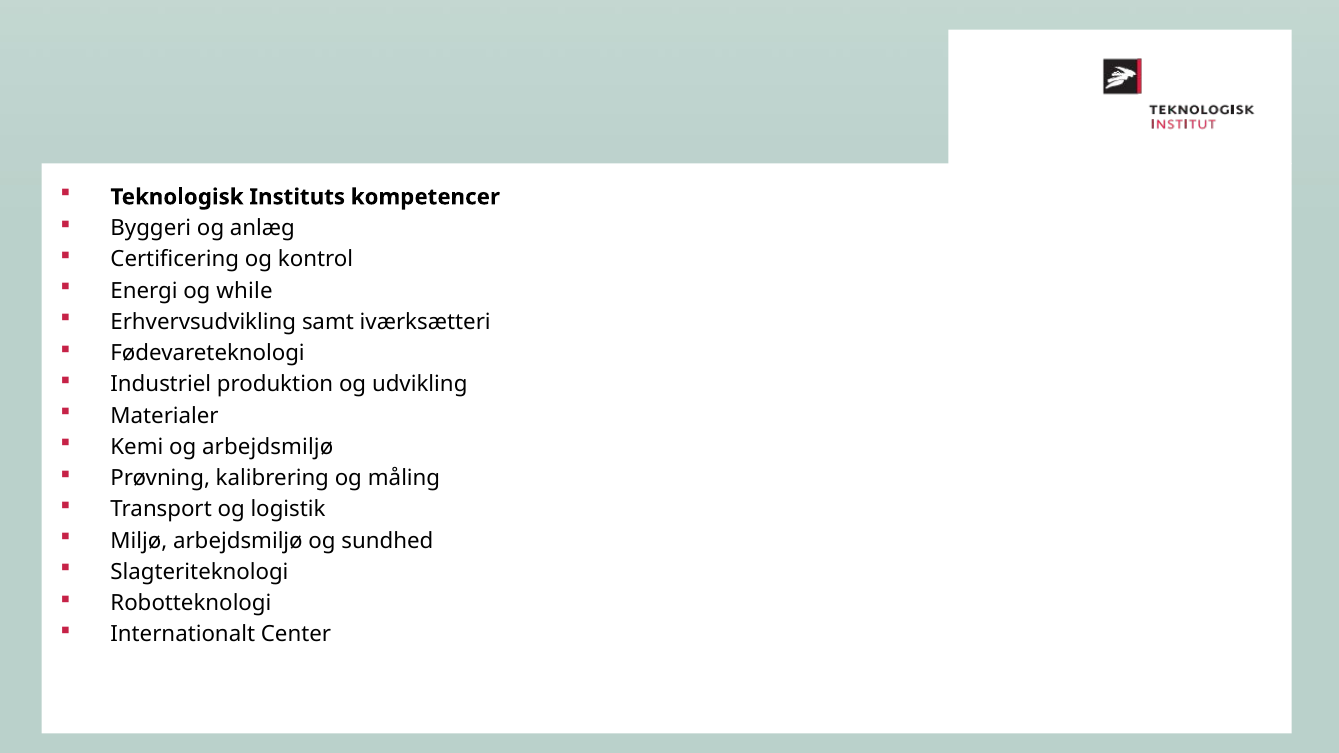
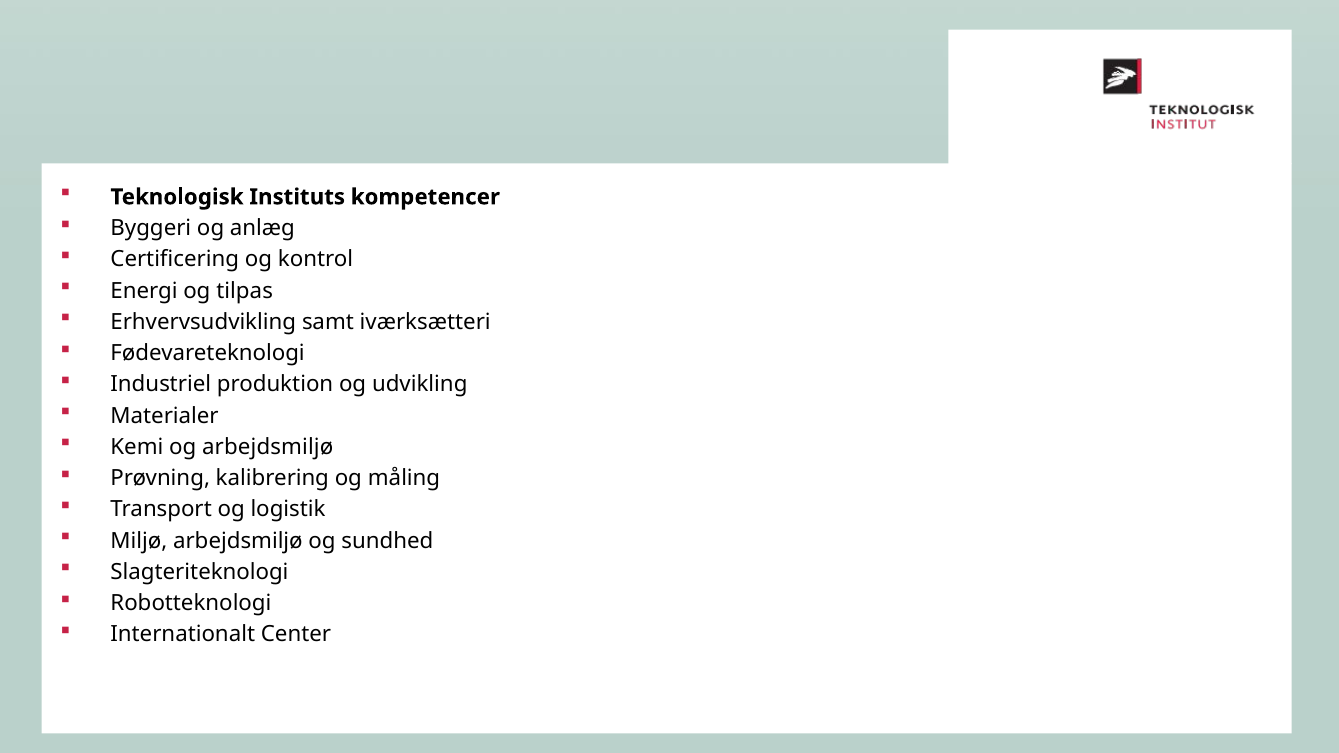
while: while -> tilpas (245, 291)
